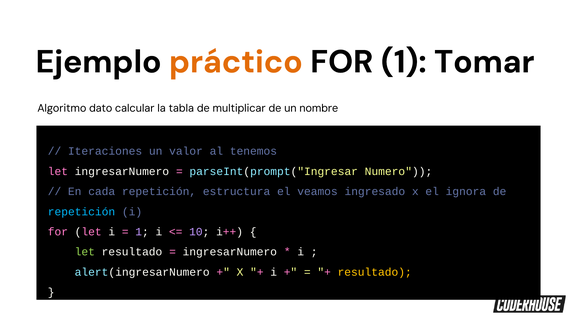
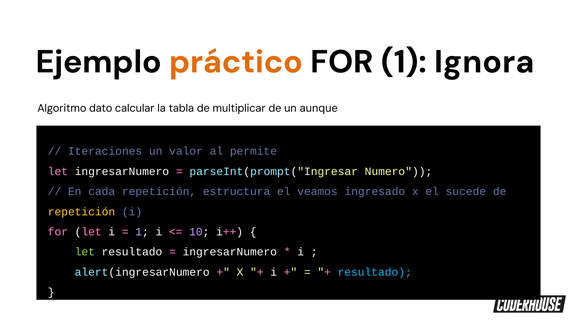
Tomar: Tomar -> Ignora (484, 62)
nombre: nombre -> aunque (319, 108)
tenemos: tenemos -> permite (253, 151)
ignora: ignora -> sucede (466, 192)
repetición colour: light blue -> yellow (81, 212)
resultado colour: yellow -> light blue (375, 273)
